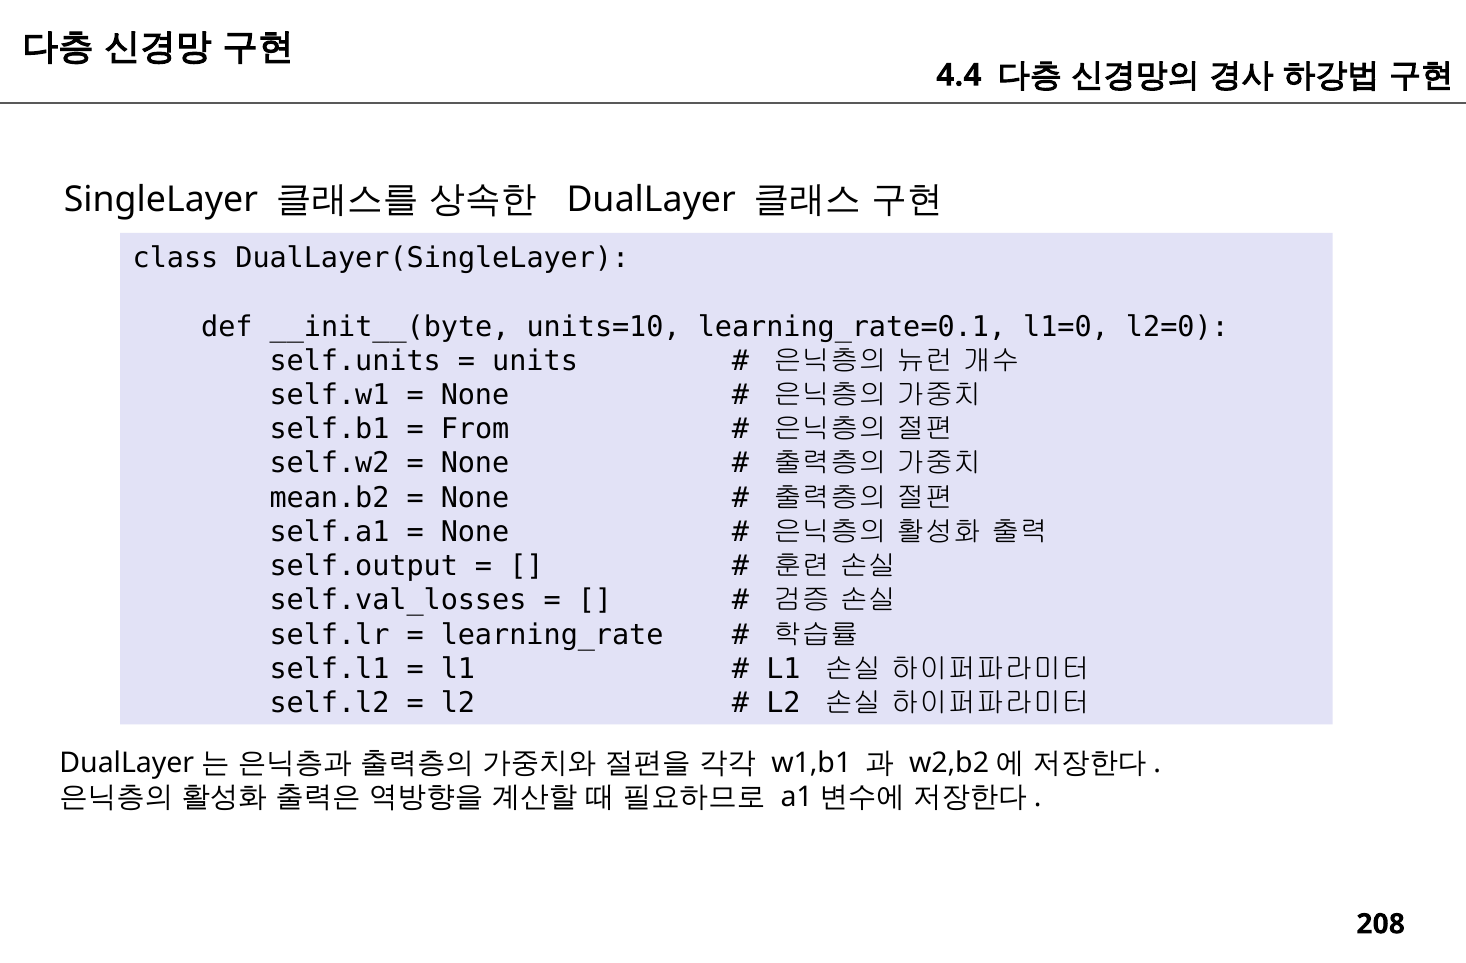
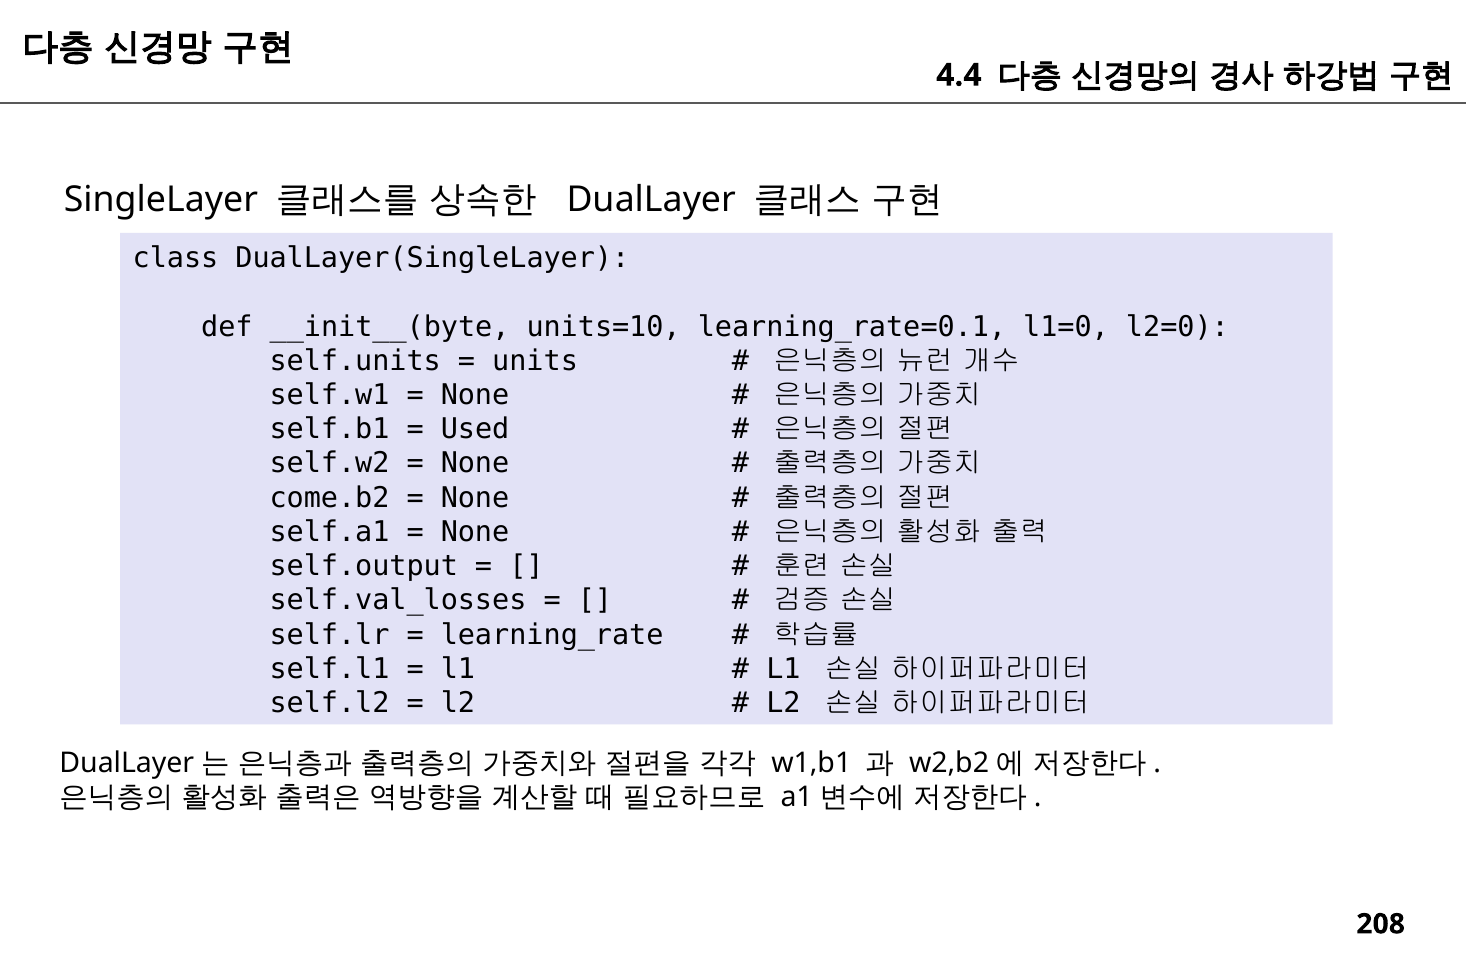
From: From -> Used (475, 429)
mean.b2: mean.b2 -> come.b2 (330, 498)
